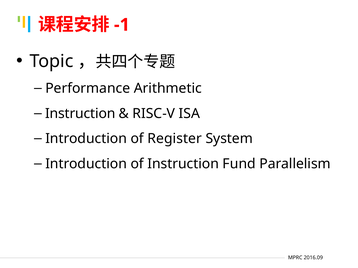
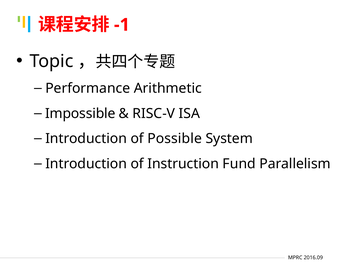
Instruction: Instruction -> Impossible (80, 114)
Register: Register -> Possible (175, 139)
